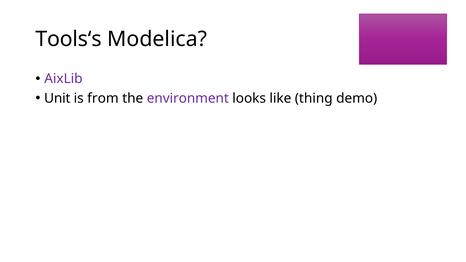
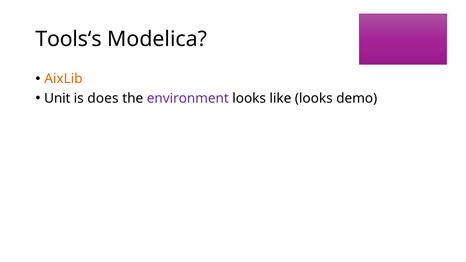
AixLib colour: purple -> orange (63, 79)
from: from -> does (103, 98)
like thing: thing -> looks (314, 98)
